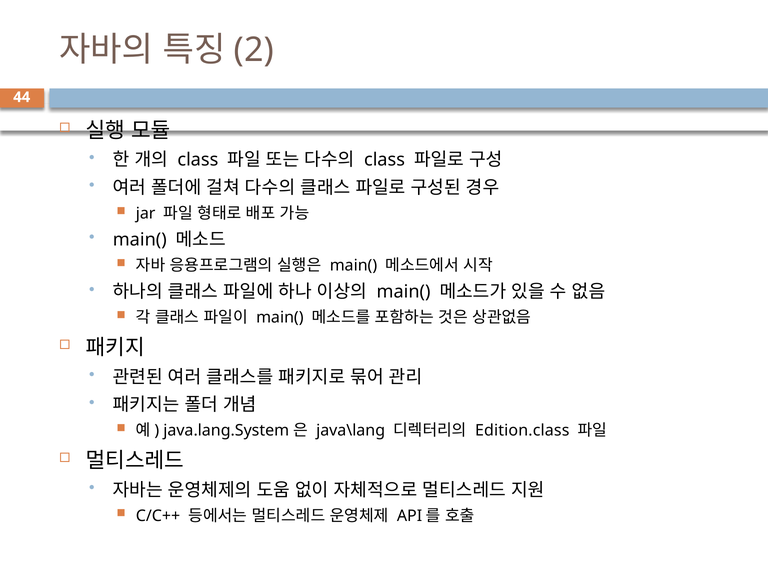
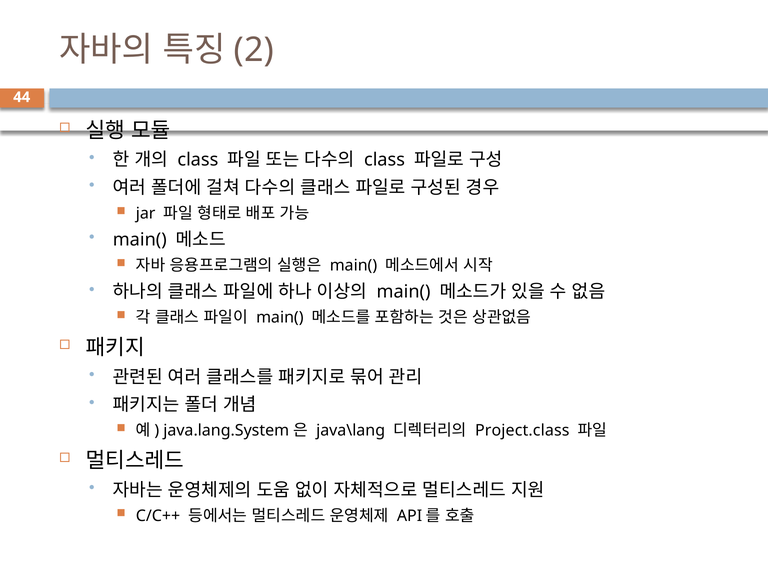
Edition.class: Edition.class -> Project.class (522, 430)
